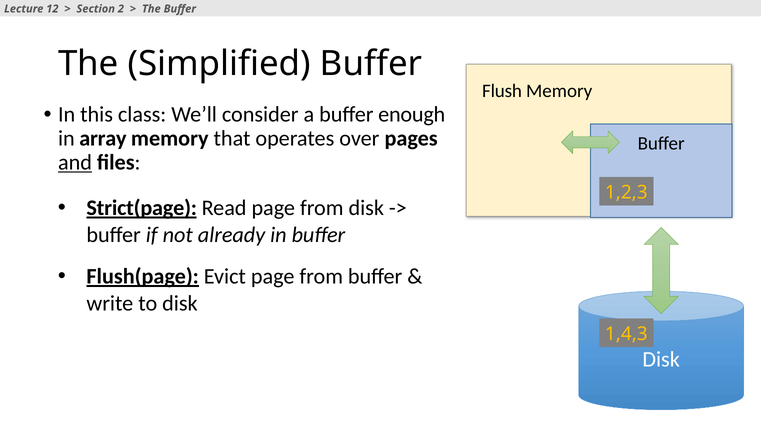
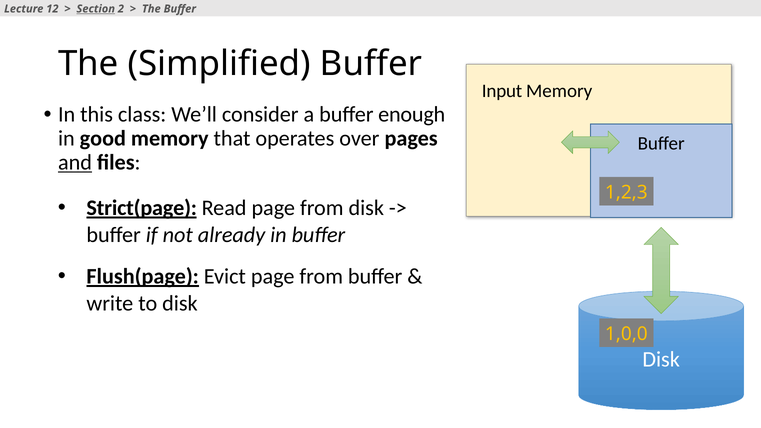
Section underline: none -> present (96, 9)
Flush: Flush -> Input (502, 91)
array: array -> good (103, 139)
1,4,3: 1,4,3 -> 1,0,0 (626, 334)
